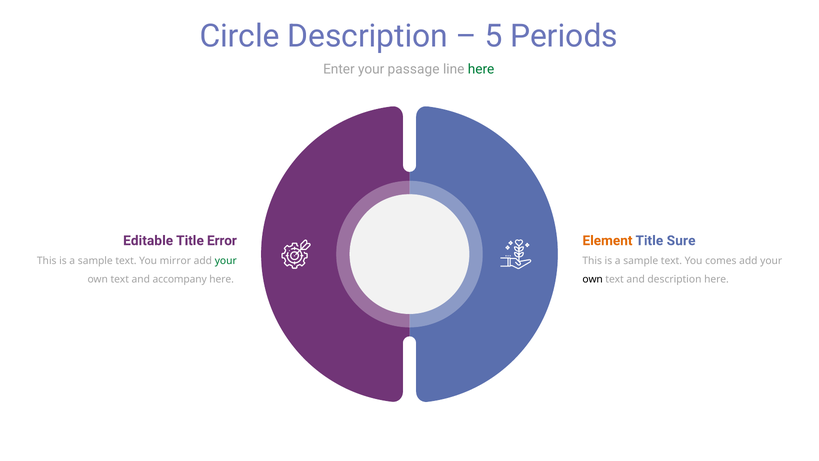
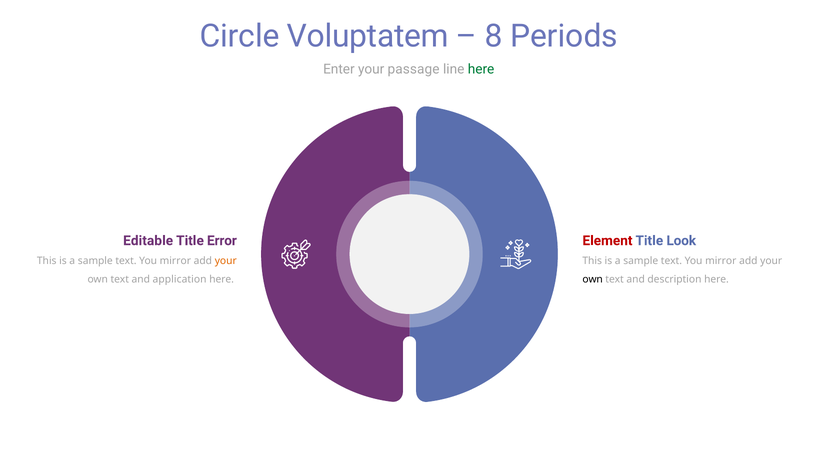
Circle Description: Description -> Voluptatem (368, 36)
5: 5 -> 8 (493, 36)
Element colour: orange -> red (607, 240)
Sure: Sure -> Look (681, 240)
your colour: green -> orange (226, 261)
comes: comes -> mirror (721, 261)
accompany: accompany -> application (180, 279)
